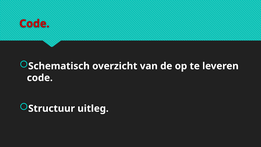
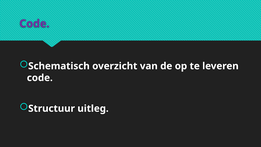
Code colour: red -> purple (34, 24)
